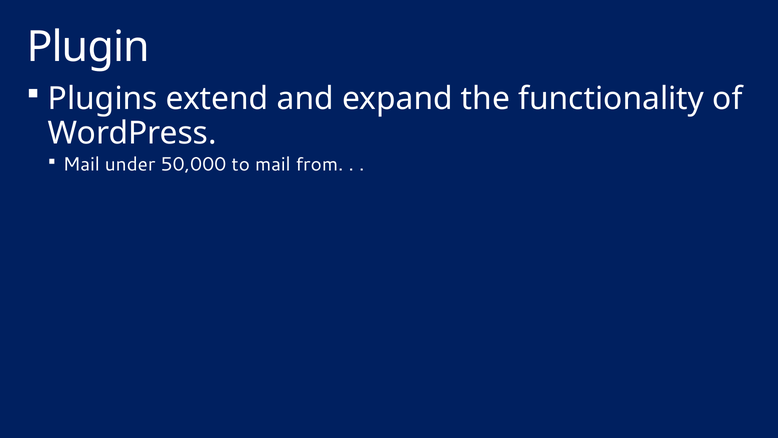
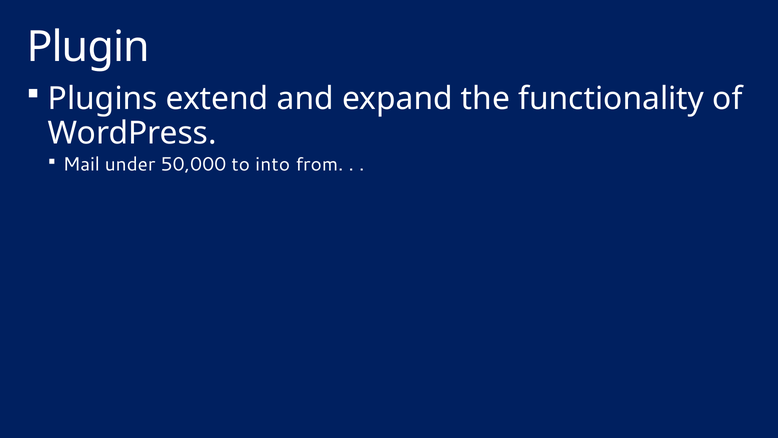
to mail: mail -> into (273, 164)
